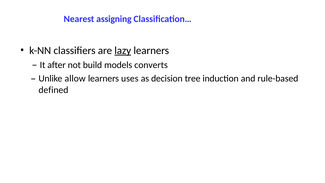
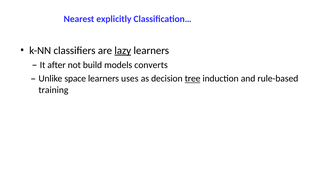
assigning: assigning -> explicitly (114, 19)
allow: allow -> space (75, 79)
tree underline: none -> present (193, 79)
defined: defined -> training (53, 90)
